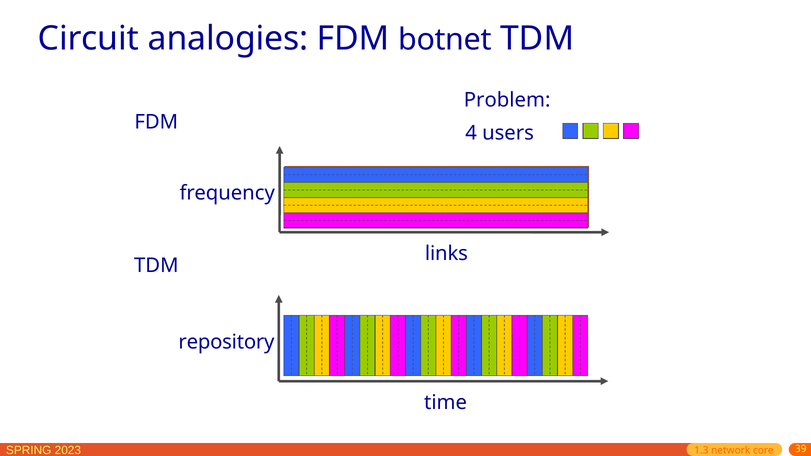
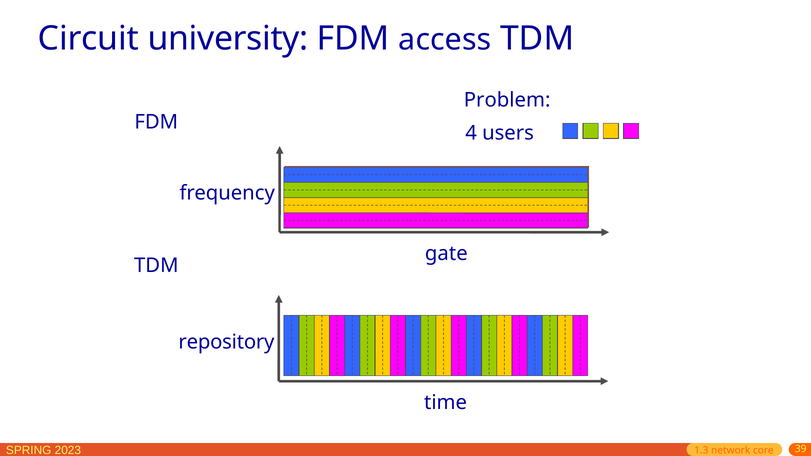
analogies: analogies -> university (228, 39)
botnet: botnet -> access (445, 40)
links: links -> gate (446, 254)
